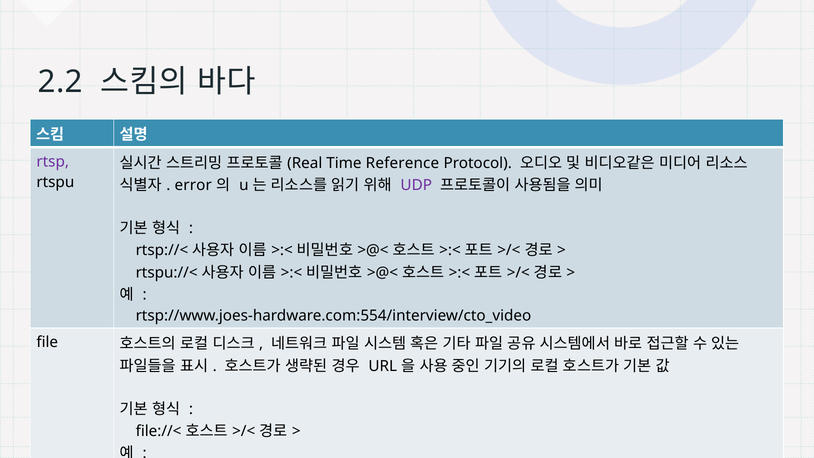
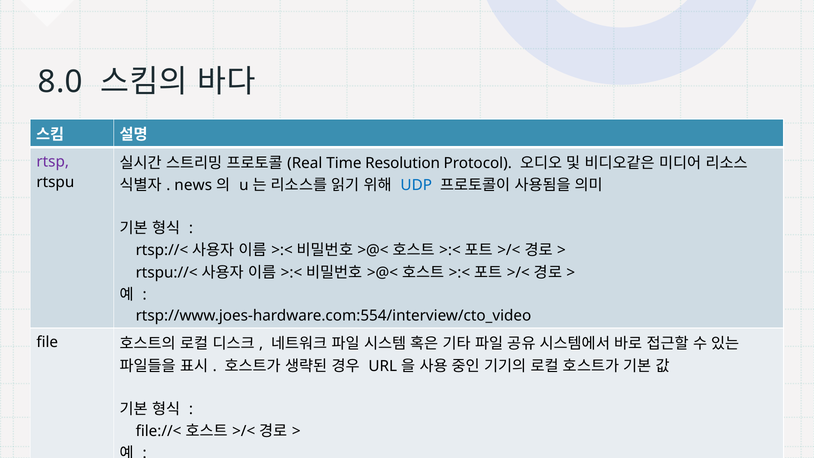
2.2: 2.2 -> 8.0 (60, 82)
Reference: Reference -> Resolution (403, 163)
error: error -> news (193, 185)
UDP colour: purple -> blue (416, 185)
